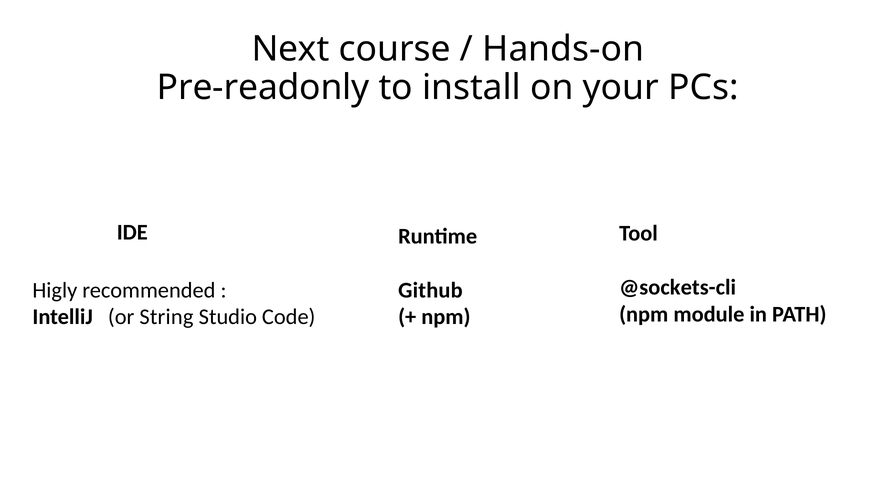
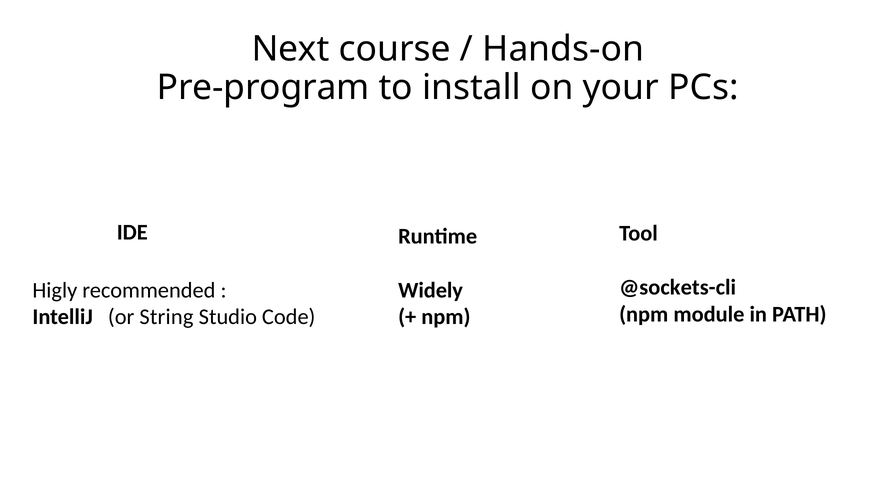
Pre-readonly: Pre-readonly -> Pre-program (263, 87)
Github: Github -> Widely (431, 290)
